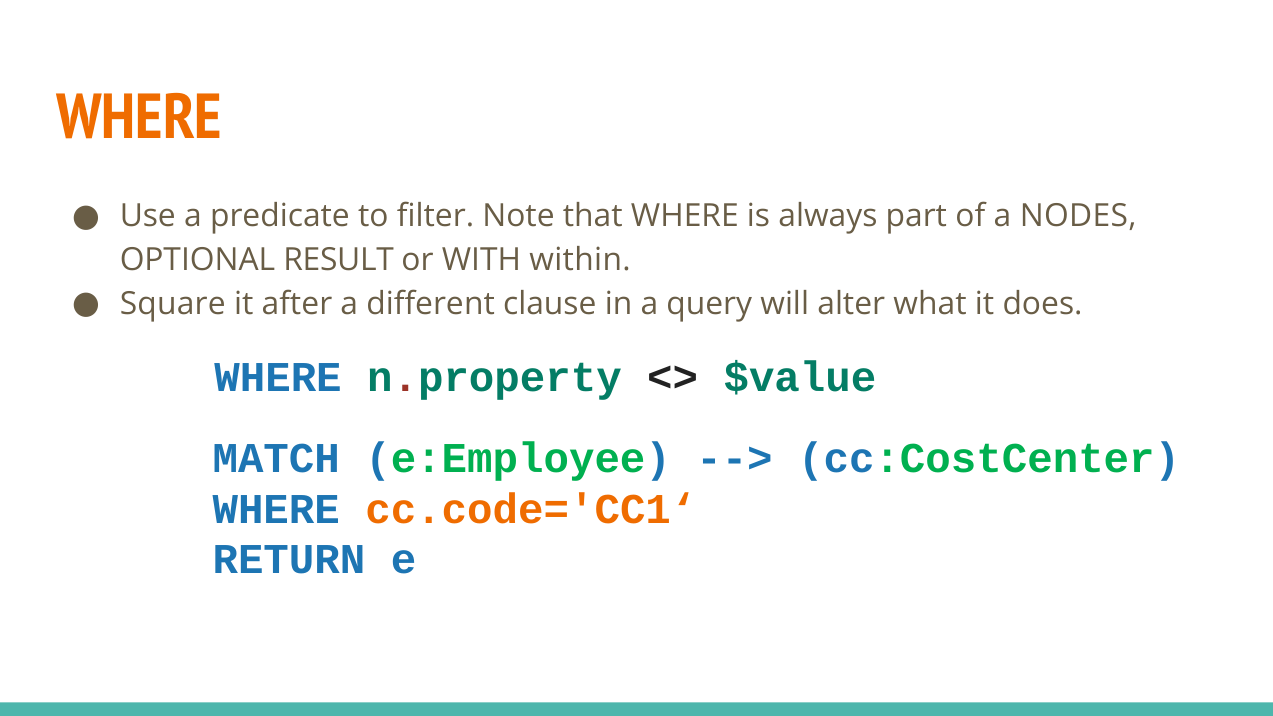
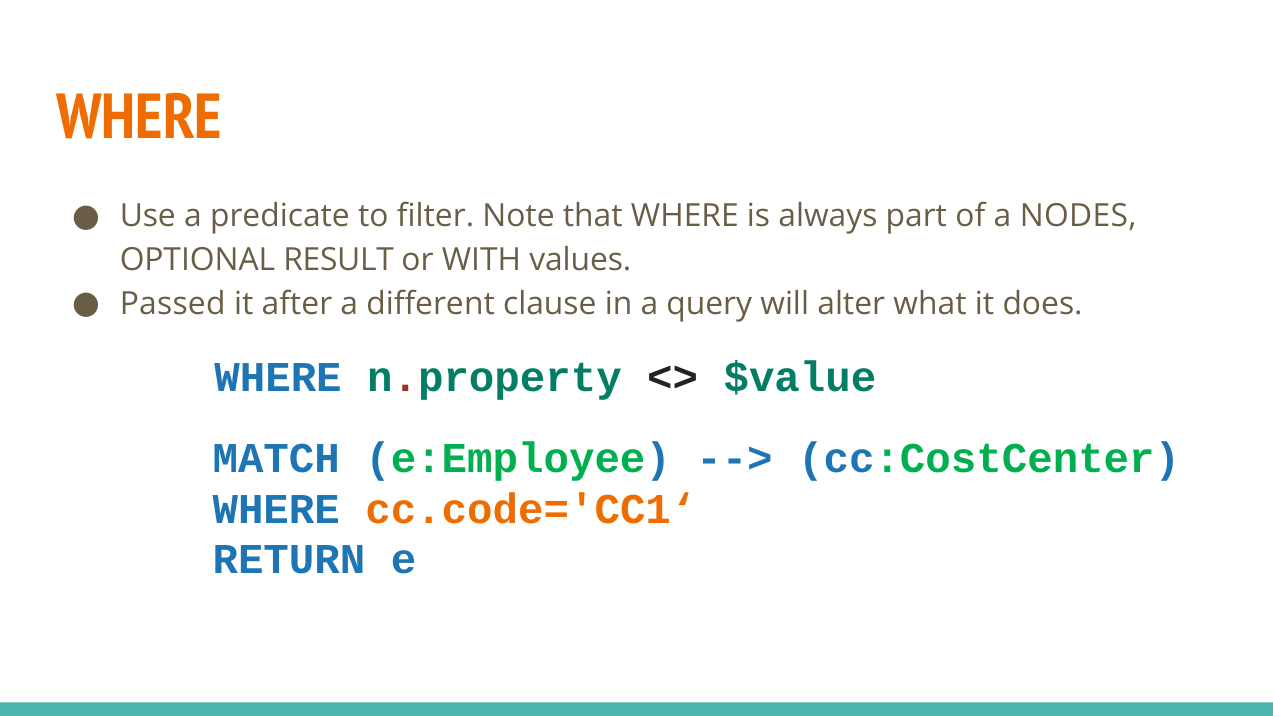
within: within -> values (580, 260)
Square: Square -> Passed (173, 304)
